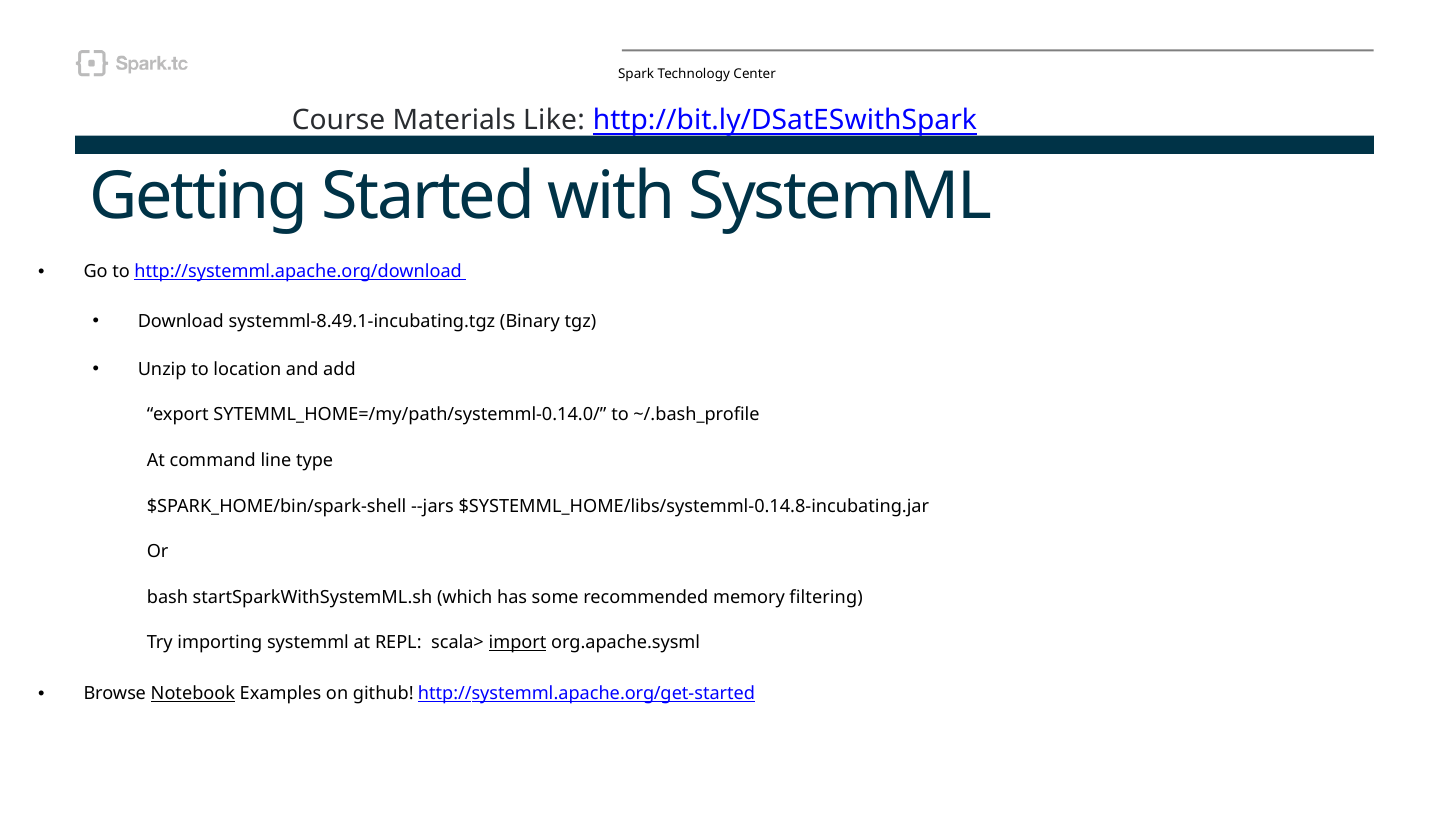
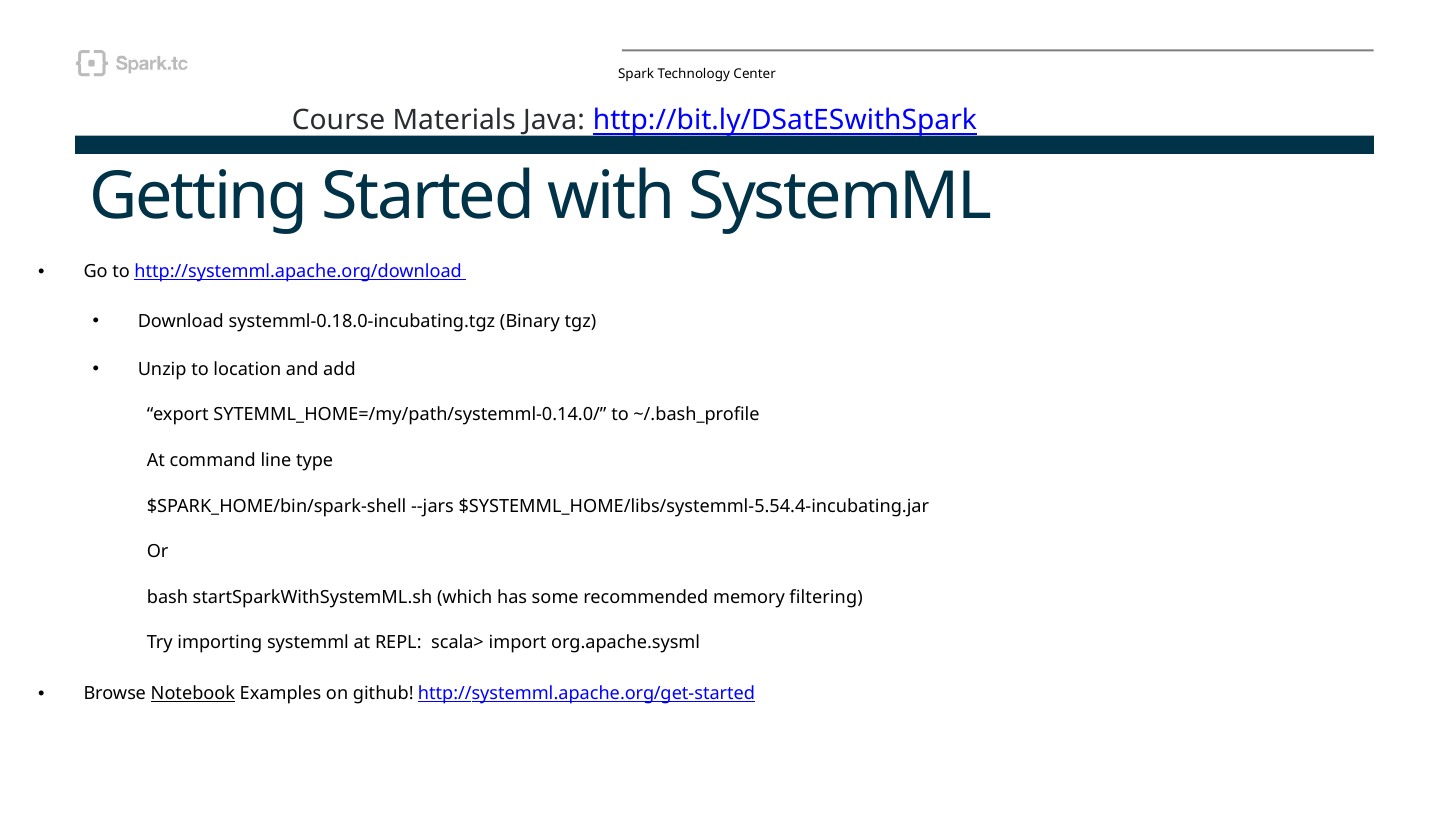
Like: Like -> Java (554, 121)
systemml-8.49.1-incubating.tgz: systemml-8.49.1-incubating.tgz -> systemml-0.18.0-incubating.tgz (362, 322)
$SYSTEMML_HOME/libs/systemml-0.14.8-incubating.jar: $SYSTEMML_HOME/libs/systemml-0.14.8-incubating.jar -> $SYSTEMML_HOME/libs/systemml-5.54.4-incubating.jar (694, 506)
import underline: present -> none (518, 643)
